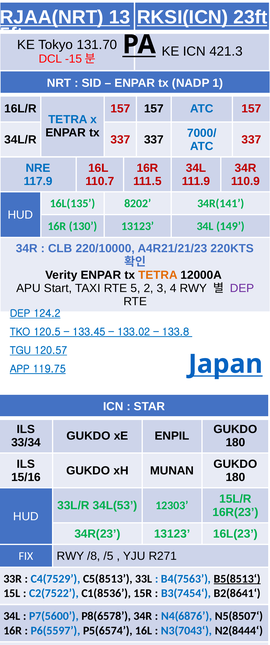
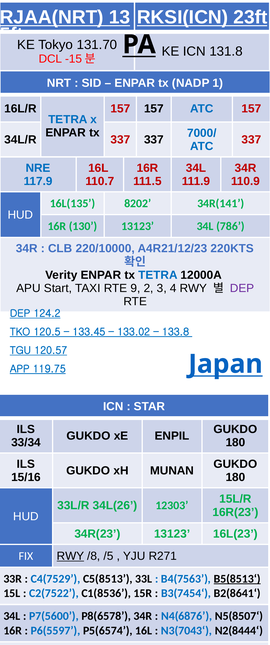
421.3: 421.3 -> 131.8 (226, 51)
149: 149 -> 786 (230, 227)
A4R21/21/23: A4R21/21/23 -> A4R21/12/23 (172, 249)
TETRA colour: orange -> blue (158, 275)
5: 5 -> 9 (135, 289)
34L(53: 34L(53 -> 34L(26 (115, 506)
RWY underline: none -> present (70, 557)
